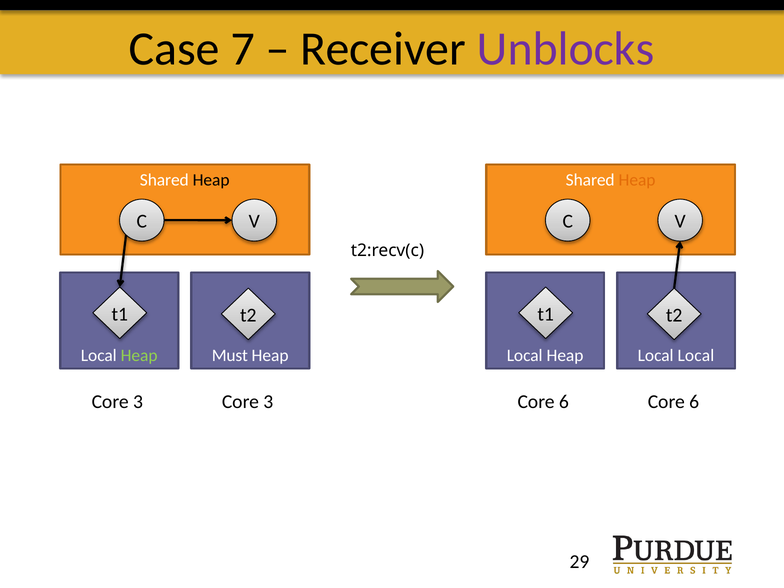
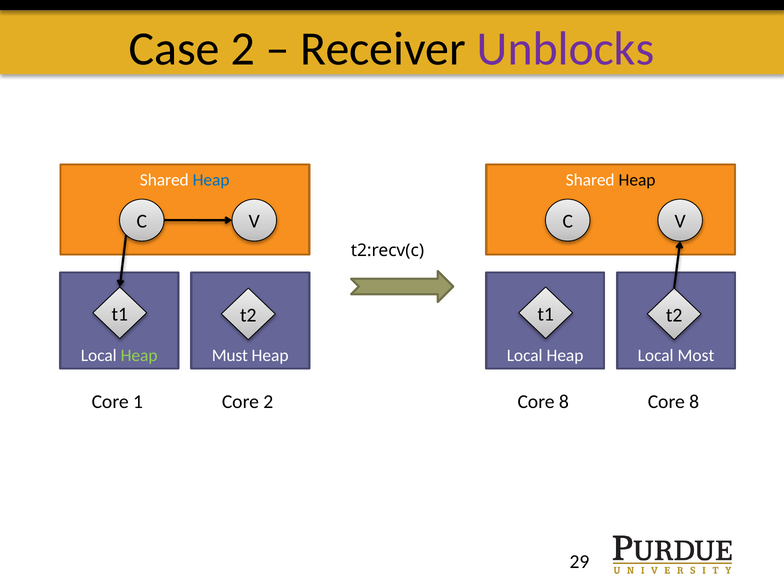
Case 7: 7 -> 2 (243, 49)
Heap colour: black -> blue (211, 180)
Heap colour: orange -> black (637, 180)
Local Local: Local -> Most (696, 355)
3: 3 -> 1 (138, 402)
3: 3 -> 2 (268, 402)
6: 6 -> 8 (564, 402)
6: 6 -> 8 (694, 402)
